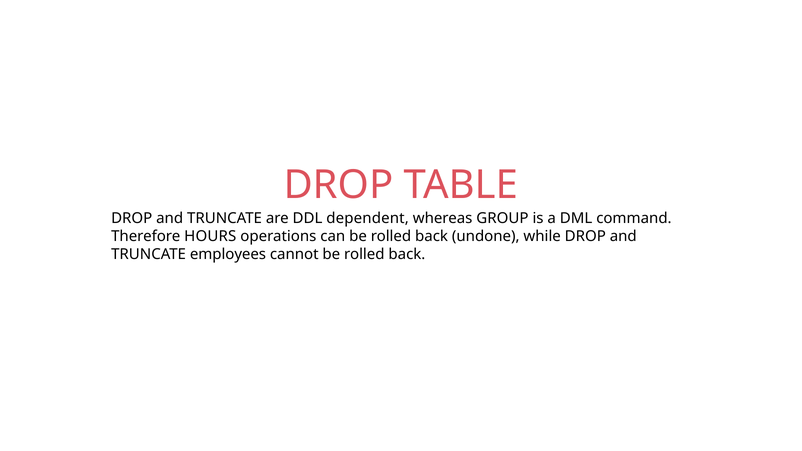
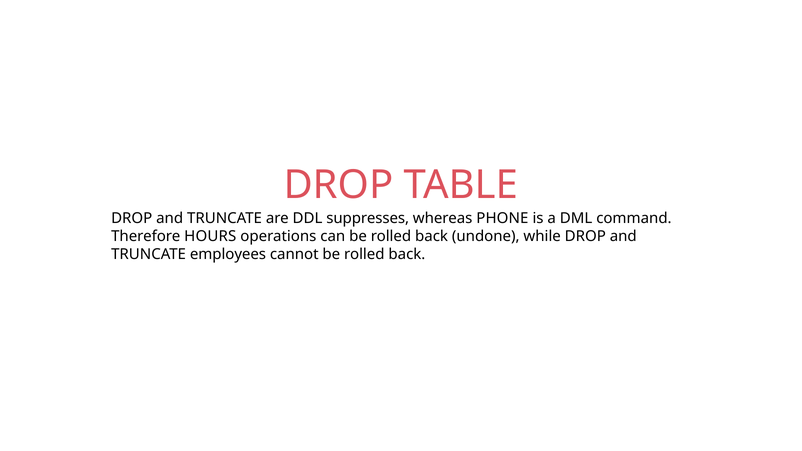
dependent: dependent -> suppresses (368, 219)
GROUP: GROUP -> PHONE (502, 219)
